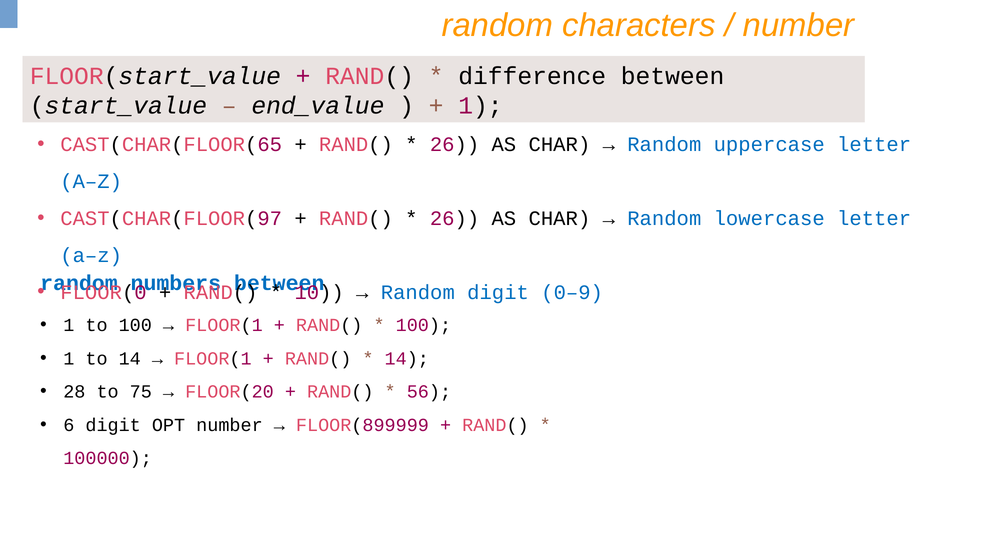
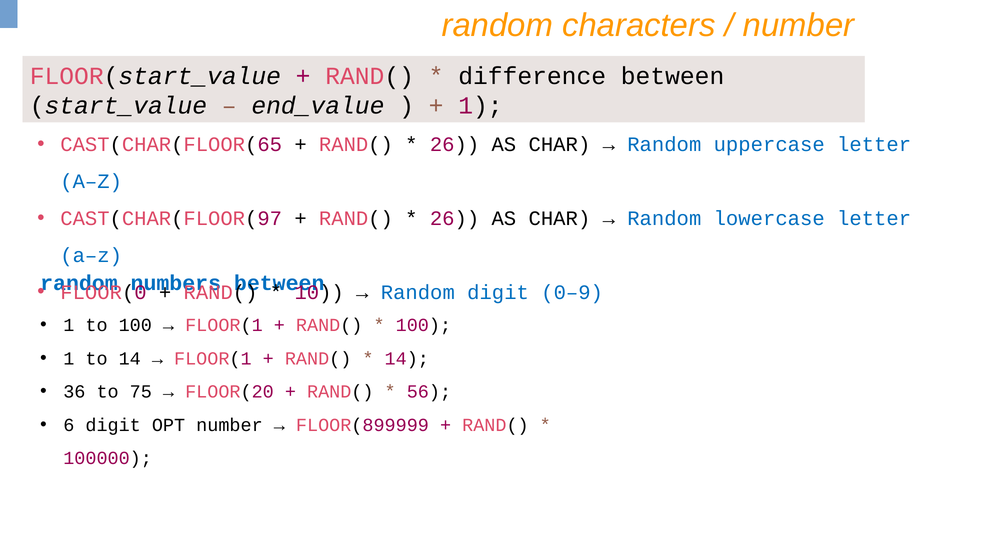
28: 28 -> 36 (74, 392)
